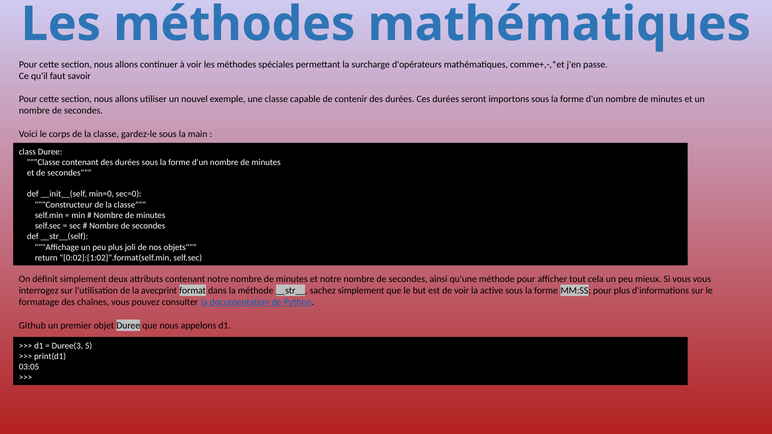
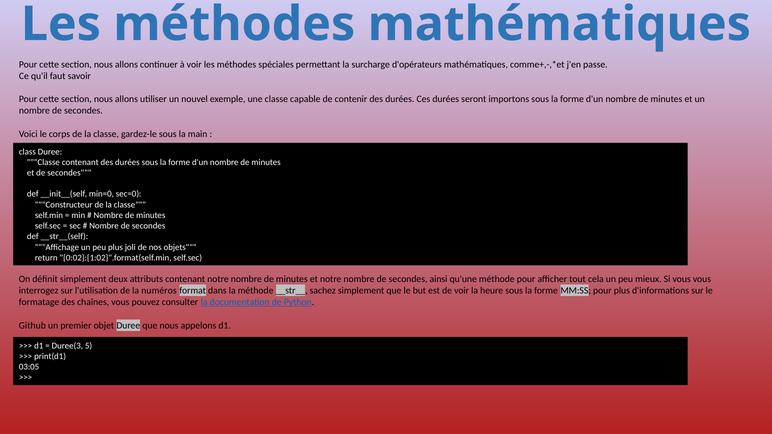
avecprint: avecprint -> numéros (159, 291)
active: active -> heure (492, 291)
